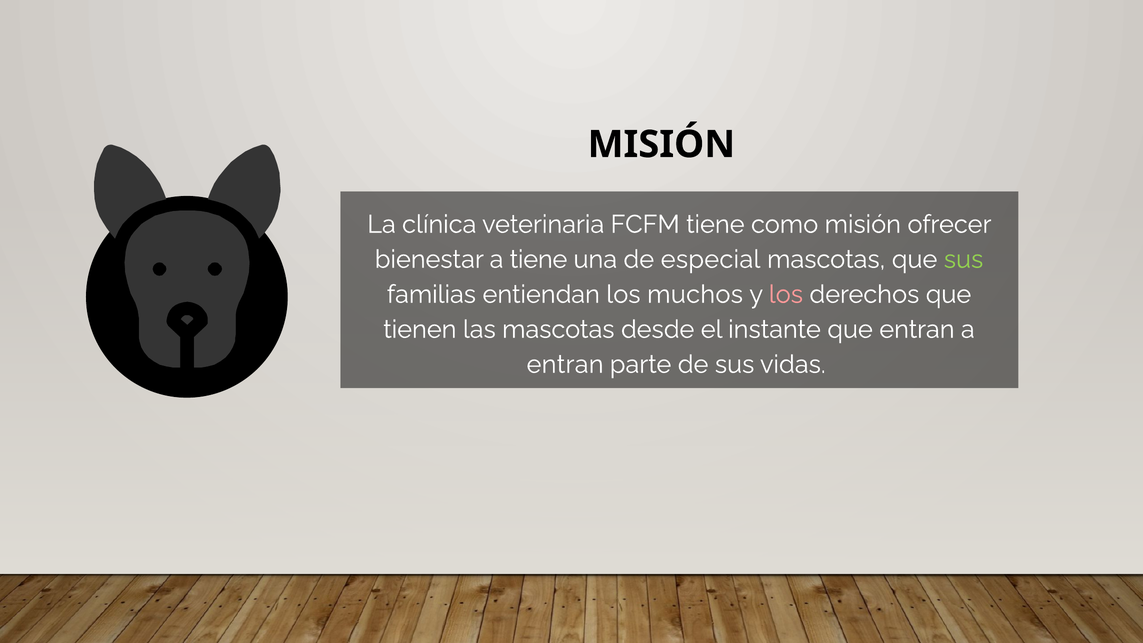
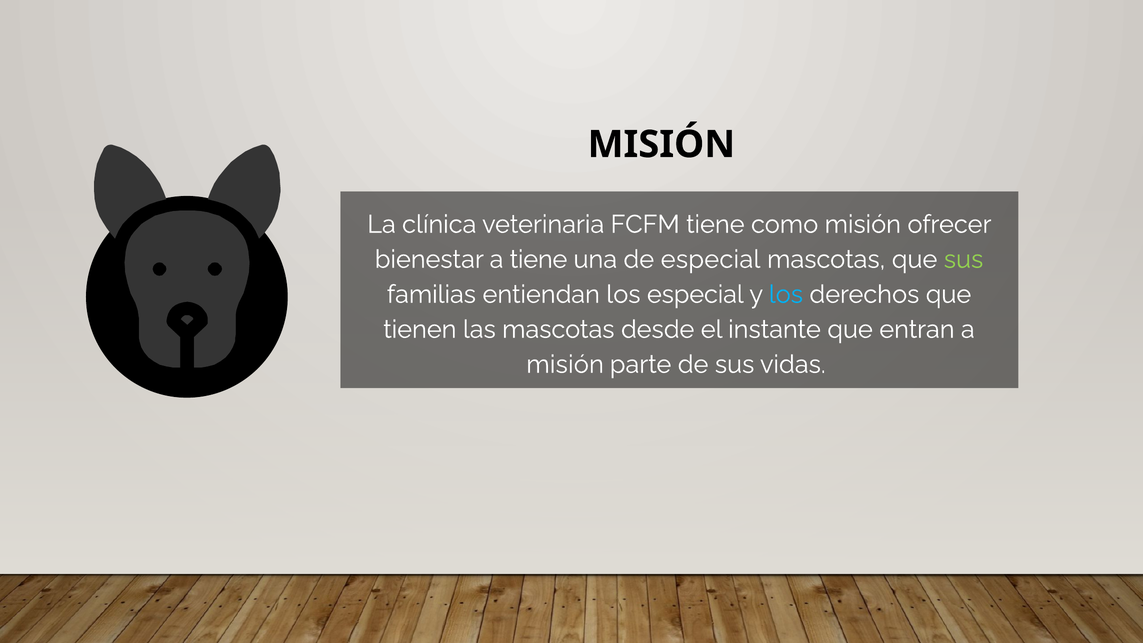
los muchos: muchos -> especial (695, 294)
los colour: pink -> light blue (786, 294)
entran: entran -> misión (565, 364)
